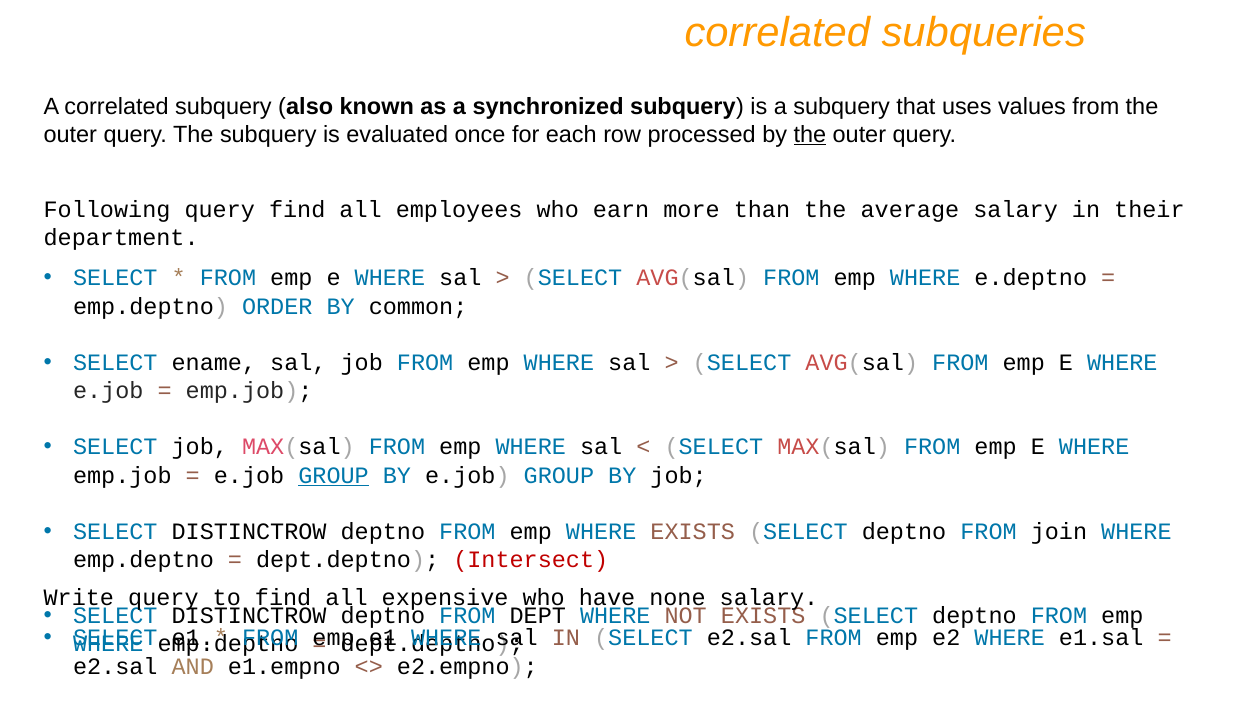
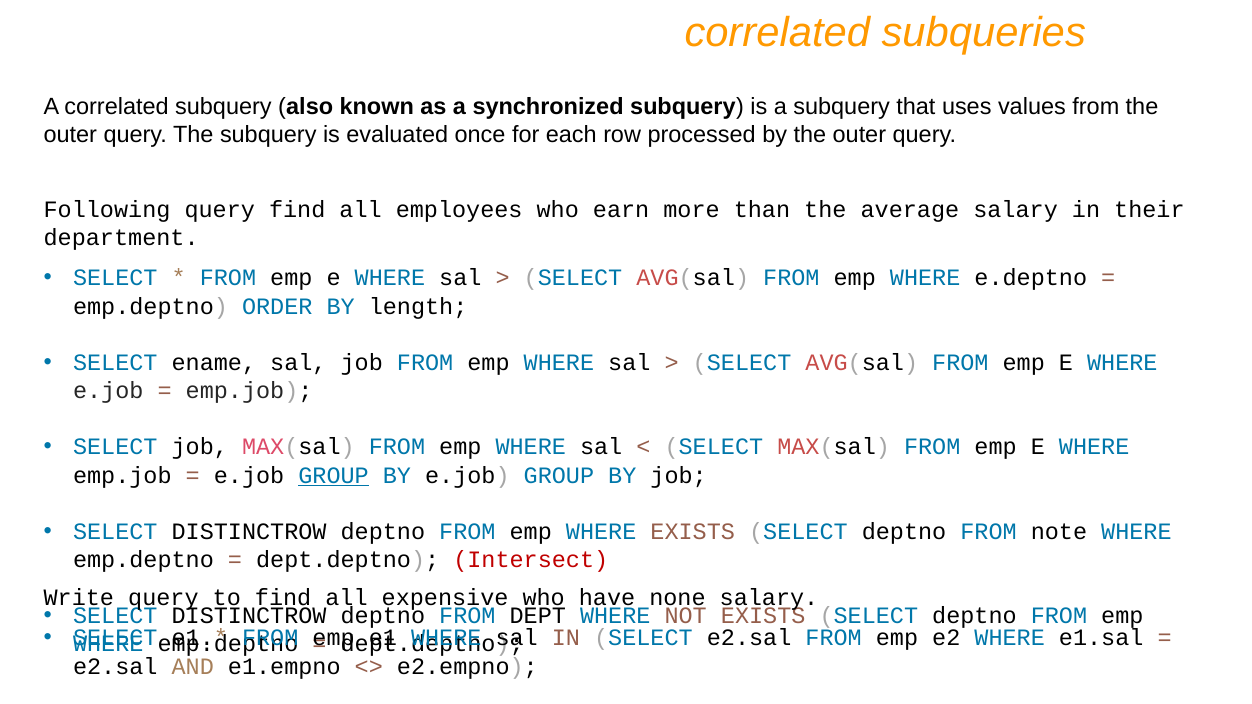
the underline: present -> none (810, 135)
common: common -> length (418, 306)
join: join -> note (1059, 532)
